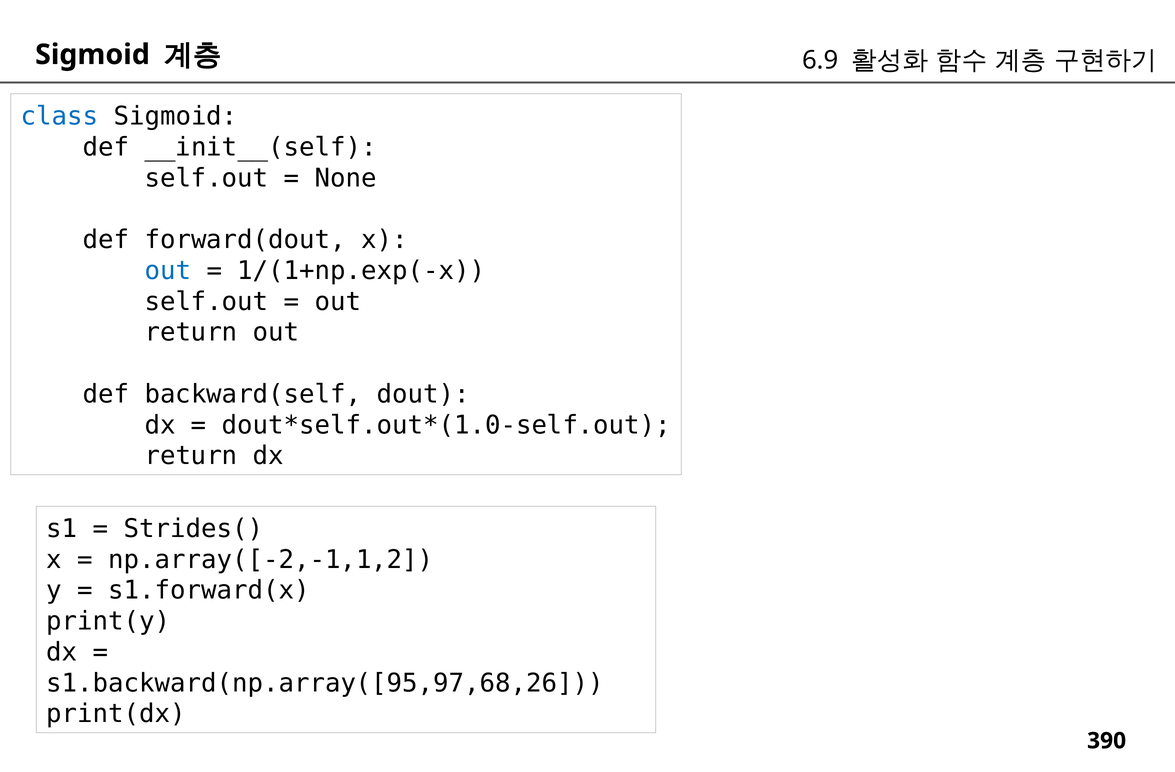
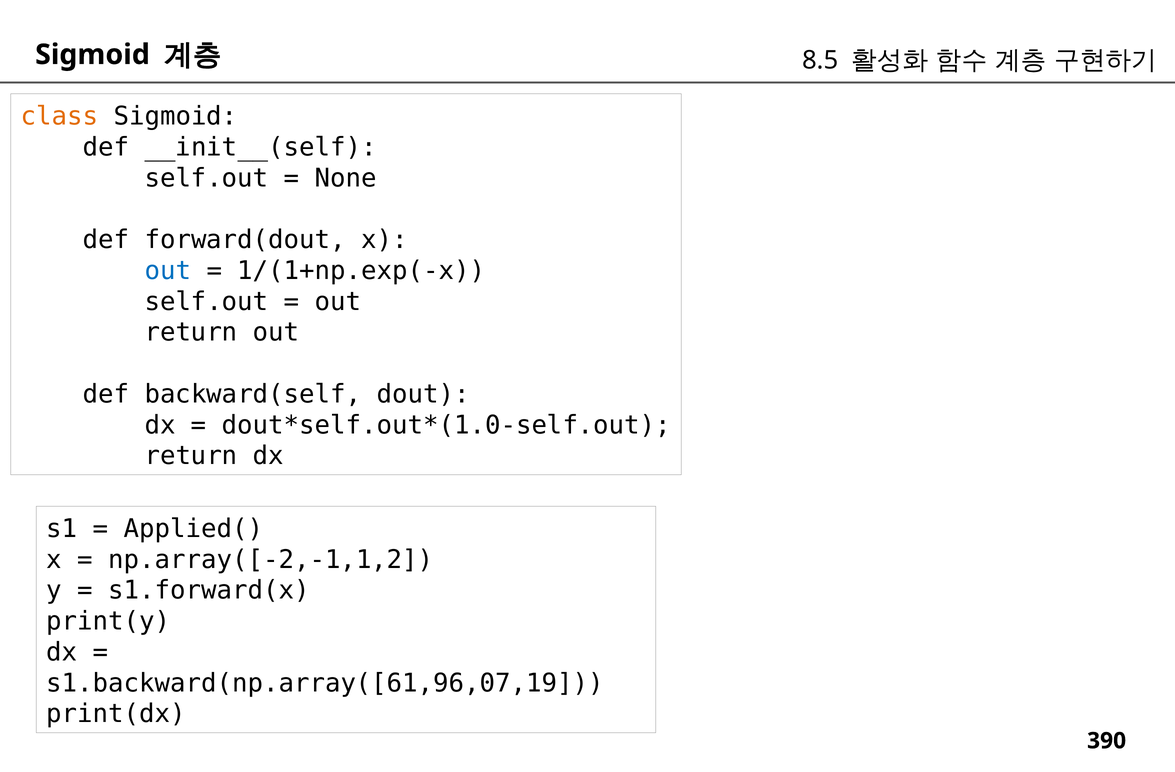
6.9: 6.9 -> 8.5 (820, 60)
class colour: blue -> orange (60, 116)
Strides(: Strides( -> Applied( (193, 529)
s1.backward(np.array([95,97,68,26: s1.backward(np.array([95,97,68,26 -> s1.backward(np.array([61,96,07,19 (325, 683)
